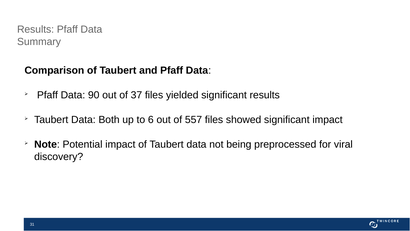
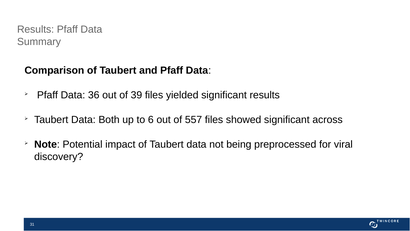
90: 90 -> 36 (94, 95)
37: 37 -> 39 (136, 95)
significant impact: impact -> across (328, 120)
